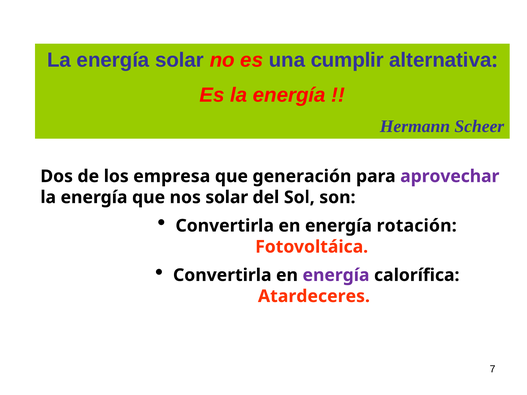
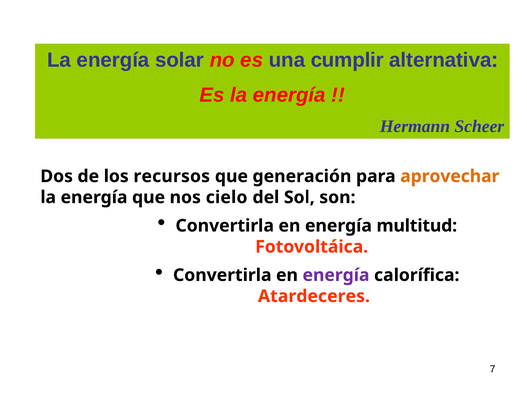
empresa: empresa -> recursos (172, 176)
aprovechar colour: purple -> orange (450, 176)
nos solar: solar -> cielo (227, 197)
rotación: rotación -> multitud (417, 226)
